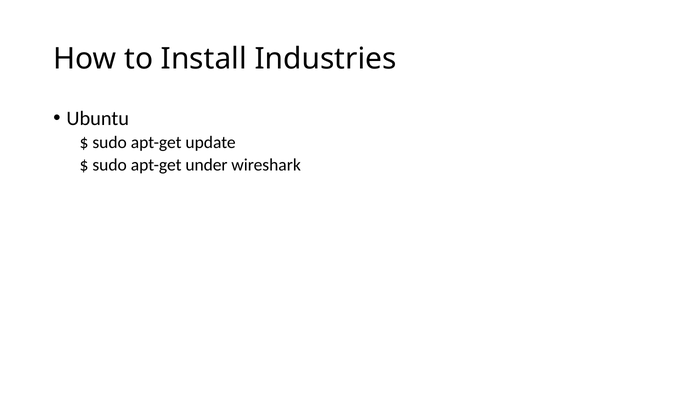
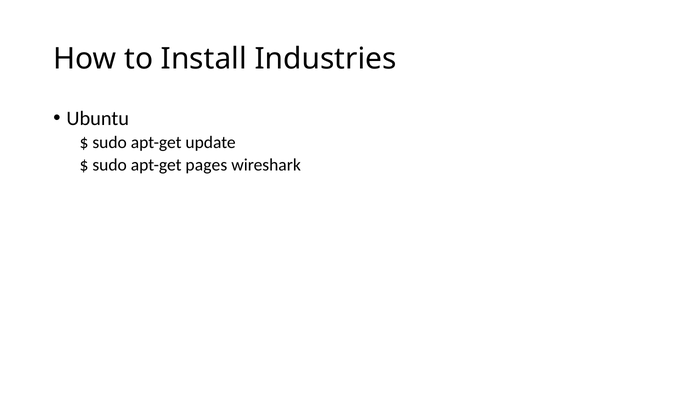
under: under -> pages (206, 165)
